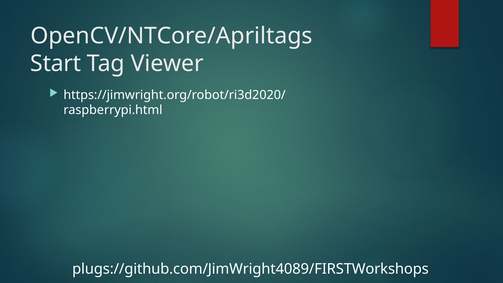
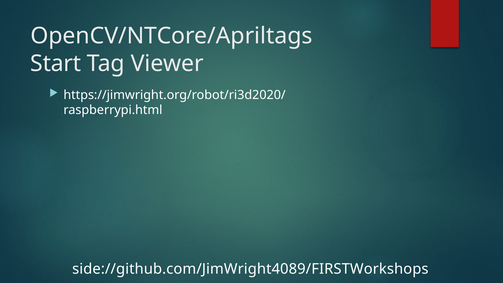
plugs://github.com/JimWright4089/FIRSTWorkshops: plugs://github.com/JimWright4089/FIRSTWorkshops -> side://github.com/JimWright4089/FIRSTWorkshops (250, 269)
